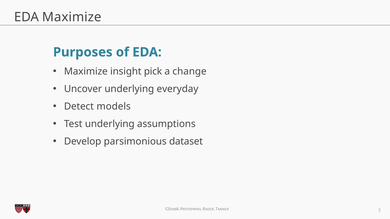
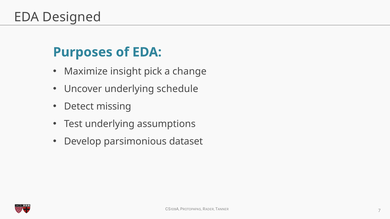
EDA Maximize: Maximize -> Designed (72, 17)
everyday: everyday -> schedule (177, 89)
models: models -> missing (114, 107)
